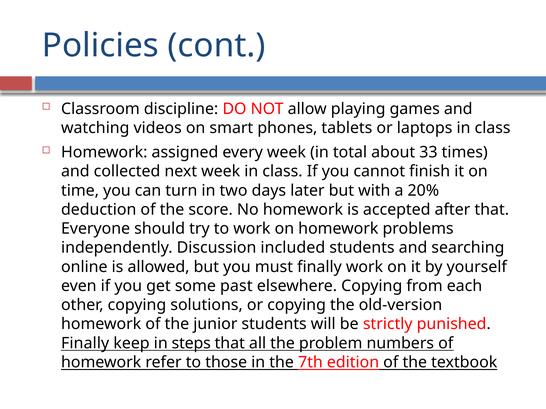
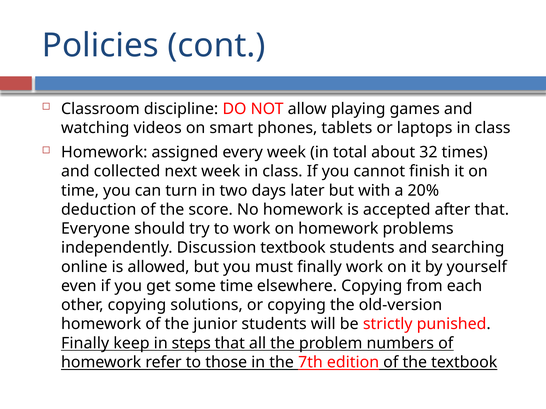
33: 33 -> 32 (428, 152)
Discussion included: included -> textbook (293, 248)
some past: past -> time (236, 286)
